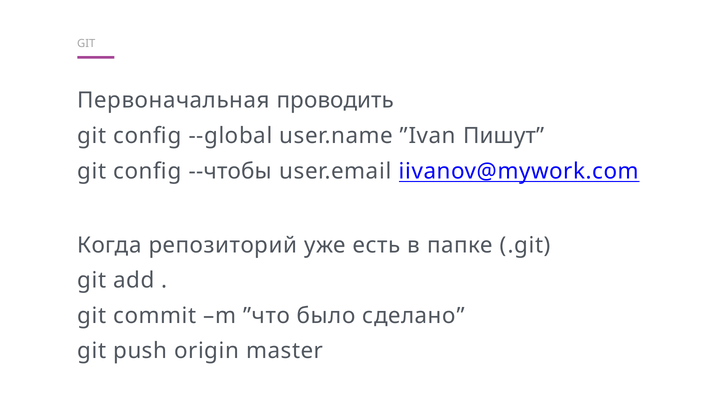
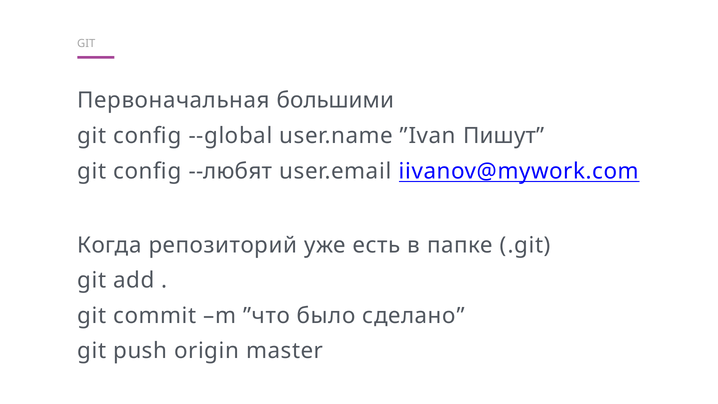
проводить: проводить -> большими (335, 100)
--чтобы: --чтобы -> --любят (230, 171)
